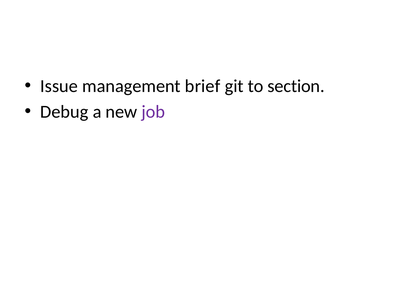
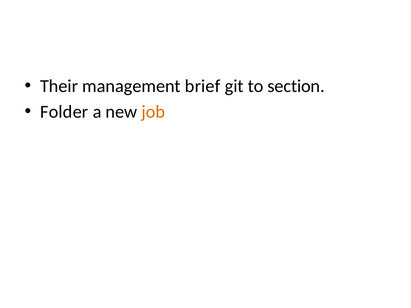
Issue: Issue -> Their (59, 86)
Debug: Debug -> Folder (64, 112)
job colour: purple -> orange (153, 112)
